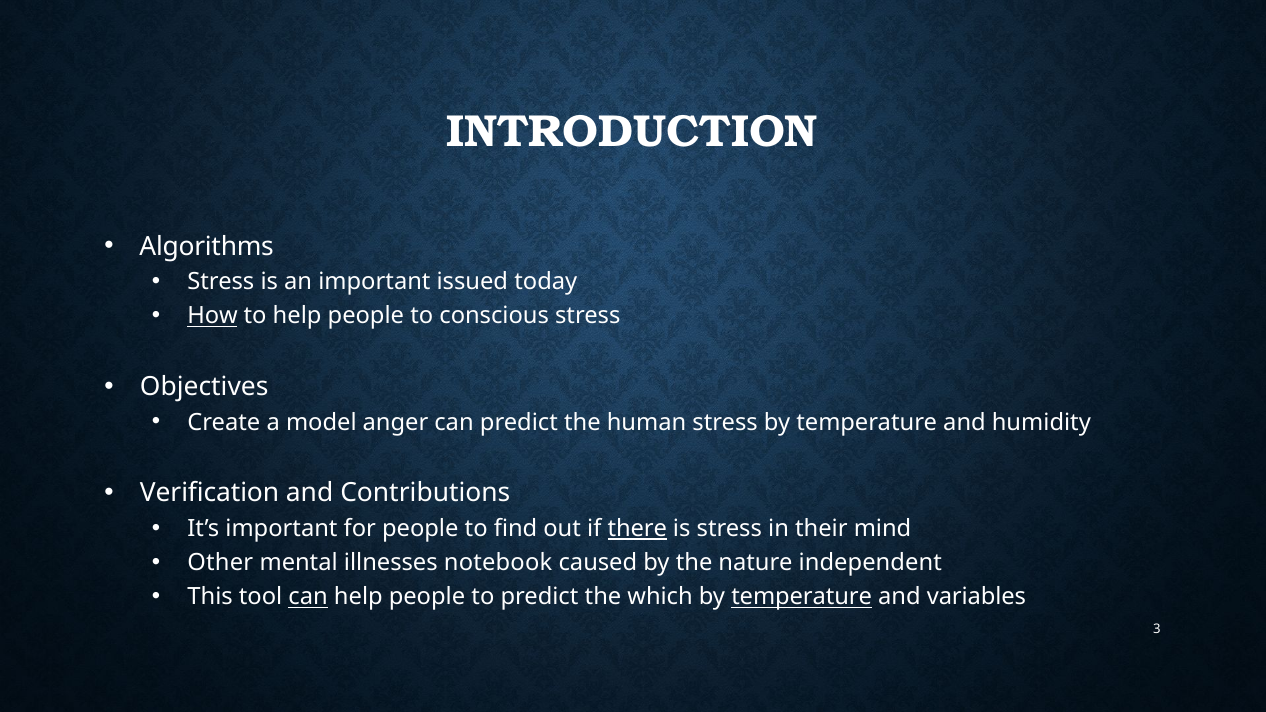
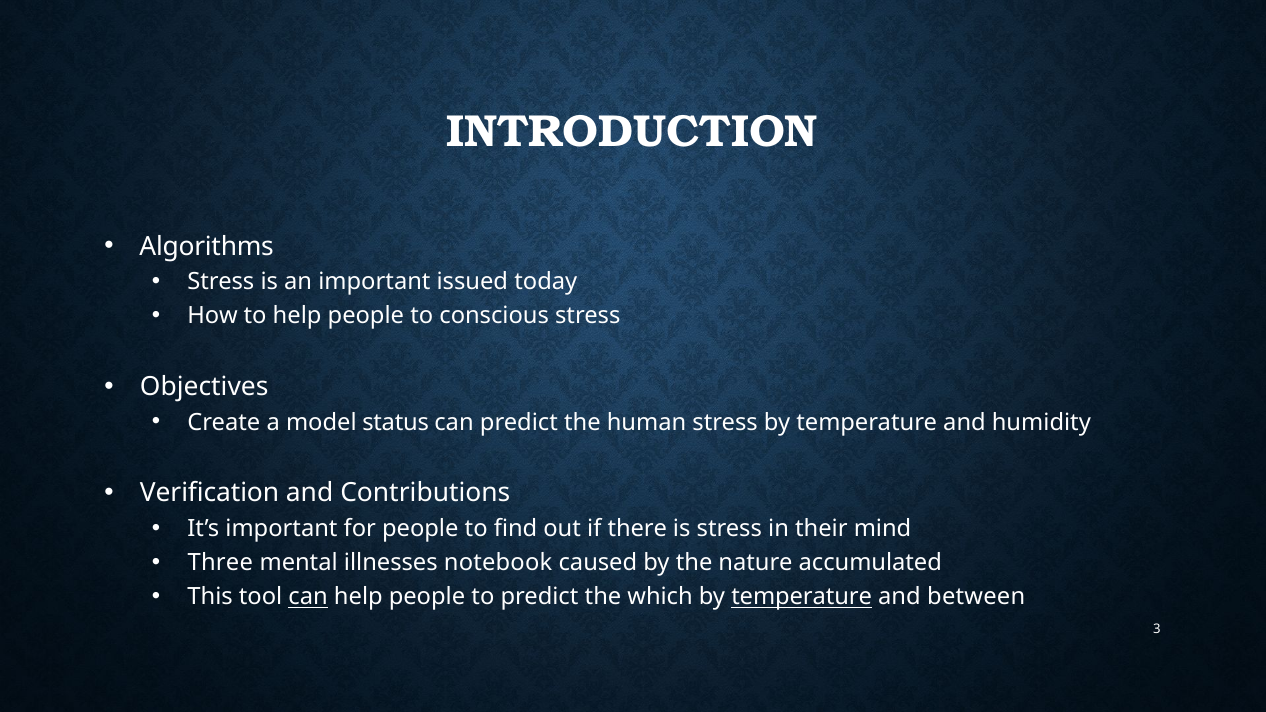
How underline: present -> none (213, 316)
anger: anger -> status (396, 423)
there underline: present -> none (637, 529)
Other: Other -> Three (220, 563)
independent: independent -> accumulated (870, 563)
variables: variables -> between (976, 597)
